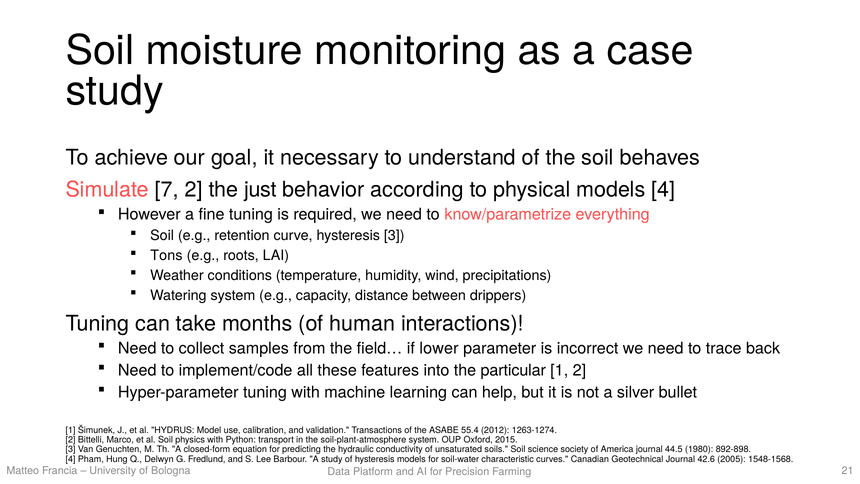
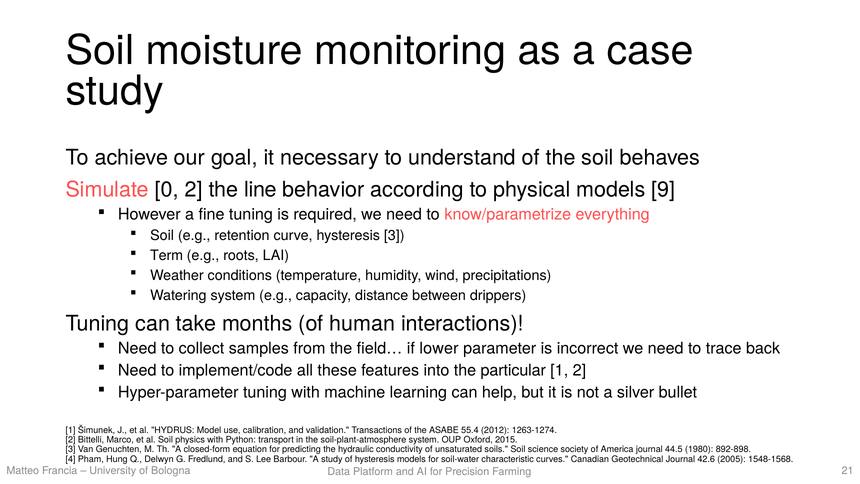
7: 7 -> 0 (167, 190)
just: just -> line (260, 190)
models 4: 4 -> 9 (663, 190)
Tons: Tons -> Term (167, 255)
